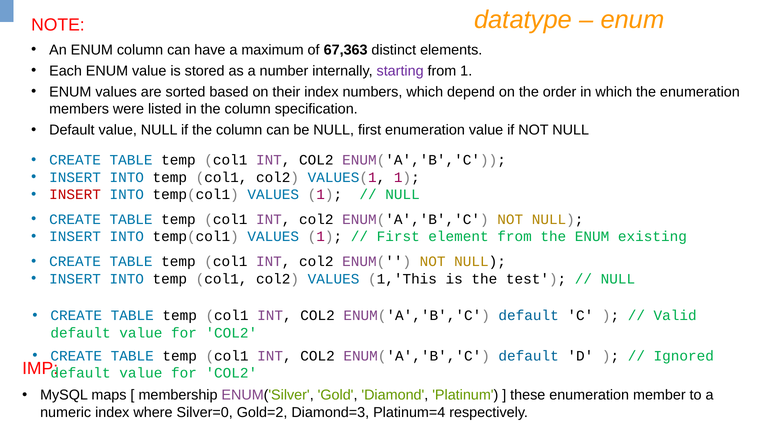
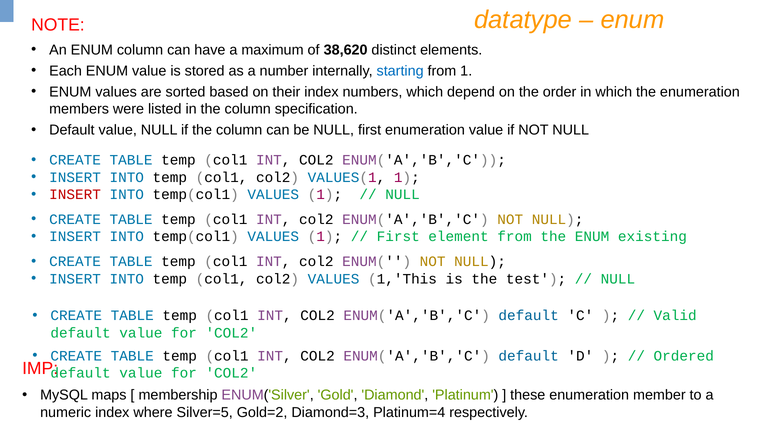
67,363: 67,363 -> 38,620 (346, 50)
starting colour: purple -> blue (400, 71)
Ignored: Ignored -> Ordered (684, 356)
Silver=0: Silver=0 -> Silver=5 (205, 412)
